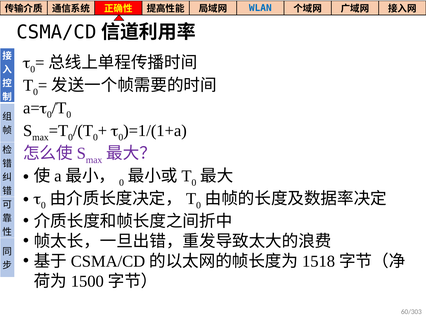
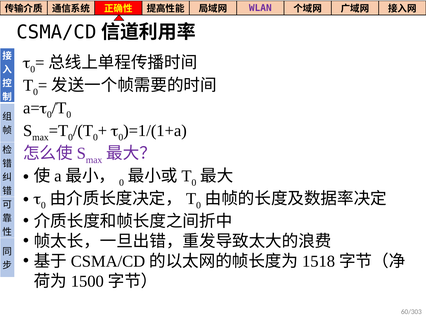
WLAN colour: blue -> purple (260, 8)
